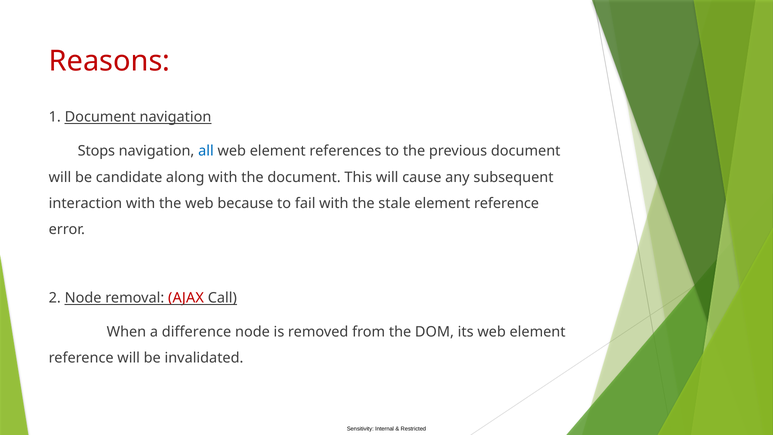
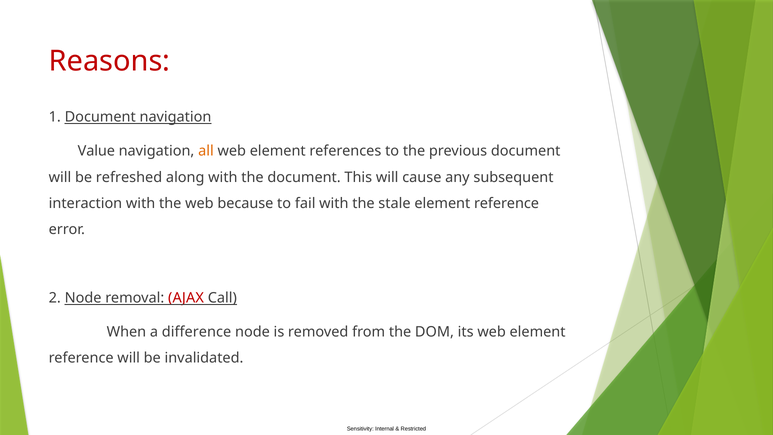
Stops: Stops -> Value (96, 151)
all colour: blue -> orange (206, 151)
candidate: candidate -> refreshed (129, 177)
